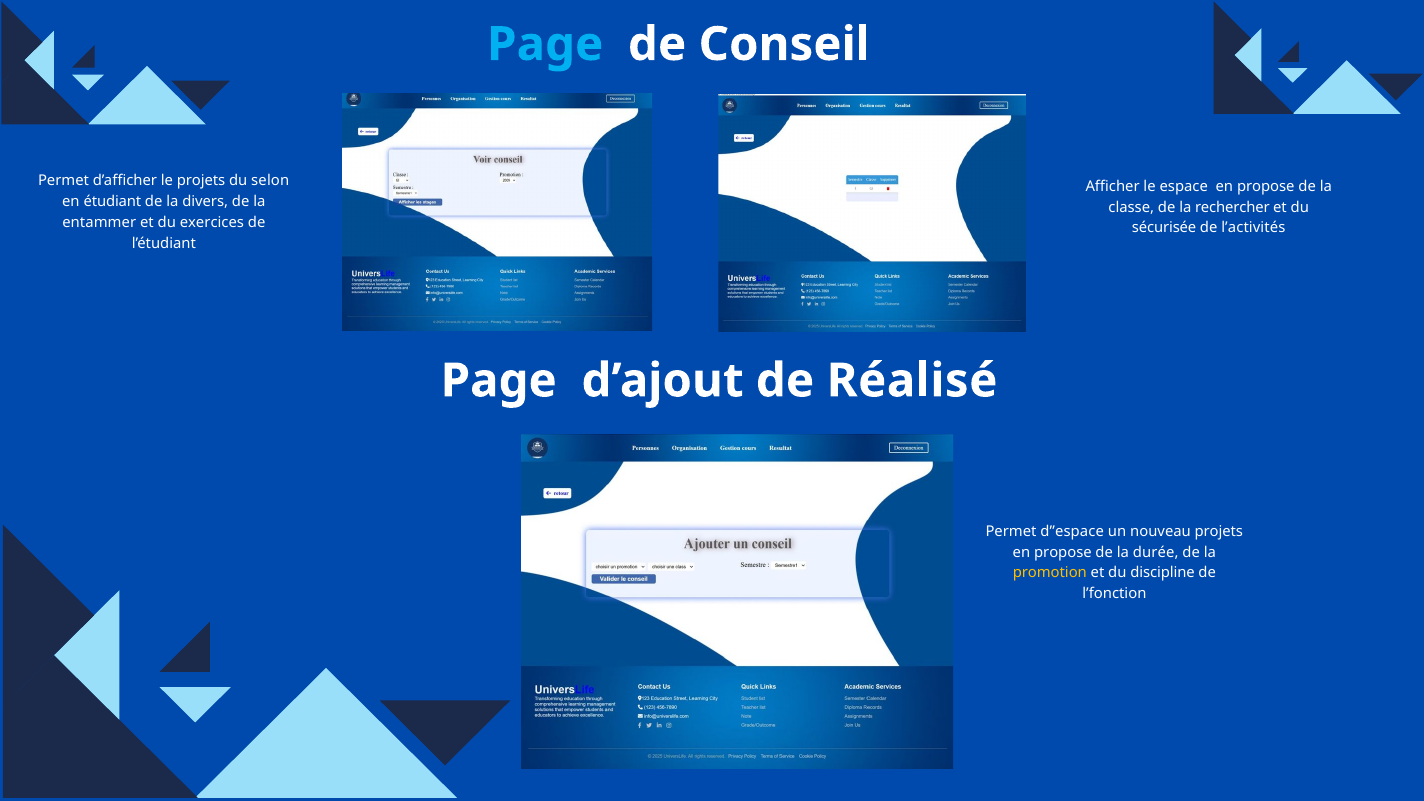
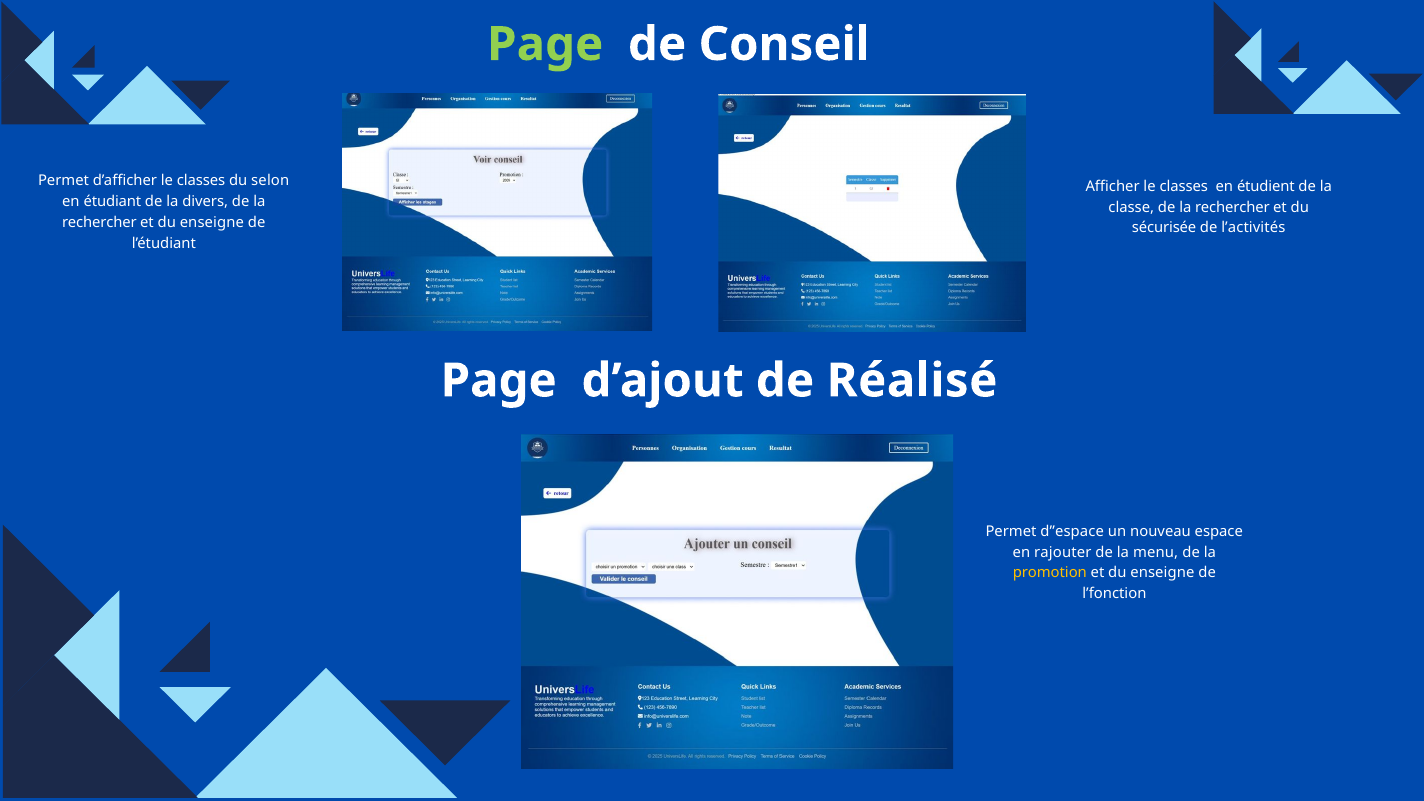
Page colour: light blue -> light green (545, 44)
d’afficher le projets: projets -> classes (201, 181)
Afficher le espace: espace -> classes (1184, 186)
propose: propose -> étudient (1266, 186)
entammer: entammer -> rechercher (99, 223)
exercices: exercices -> enseigne (212, 223)
nouveau projets: projets -> espace (1219, 531)
propose: propose -> rajouter (1063, 552)
durée: durée -> menu (1156, 552)
discipline: discipline -> enseigne (1162, 573)
